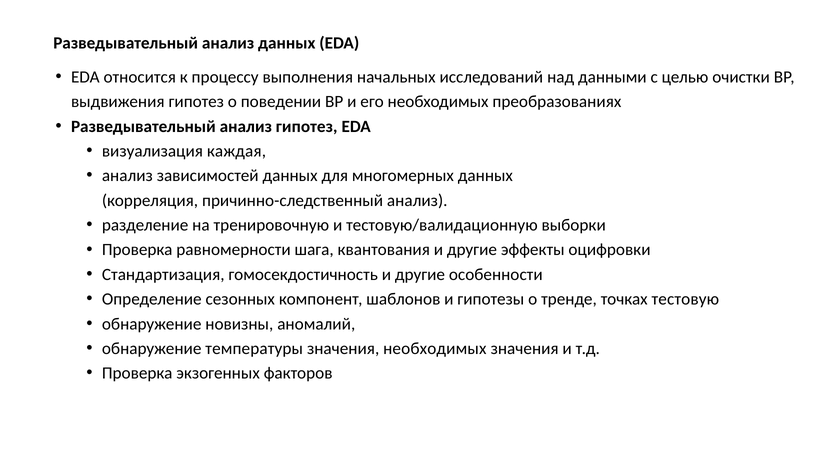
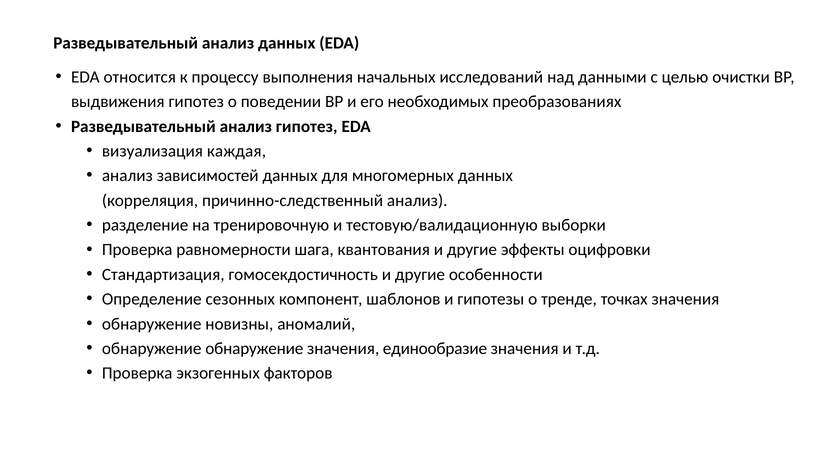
точках тестовую: тестовую -> значения (685, 300)
обнаружение температуры: температуры -> обнаружение (254, 349)
значения необходимых: необходимых -> единообразие (435, 349)
